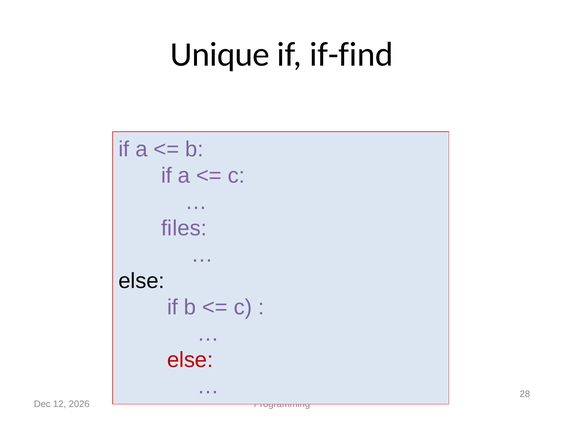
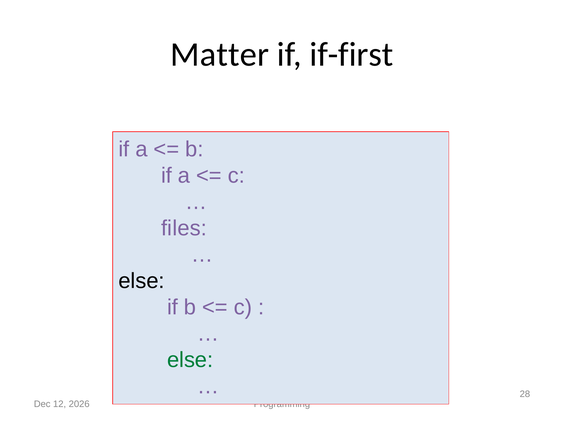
Unique: Unique -> Matter (220, 55)
if-find: if-find -> if-first (352, 55)
else colour: red -> green (190, 360)
